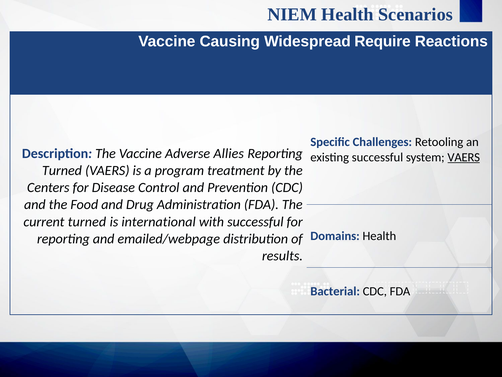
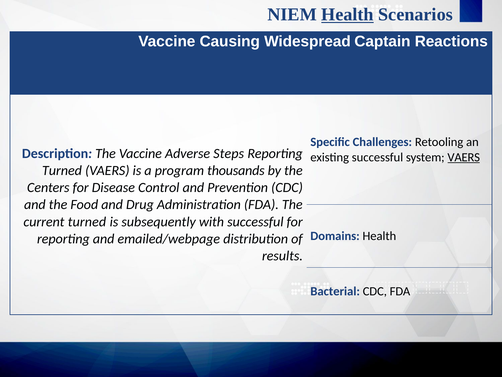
Health underline: none -> present (348, 15)
Require: Require -> Captain (382, 41)
Allies: Allies -> Steps (229, 153)
treatment: treatment -> thousands (236, 170)
international: international -> subsequently (159, 222)
